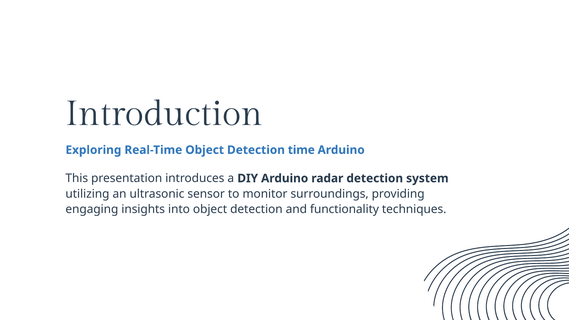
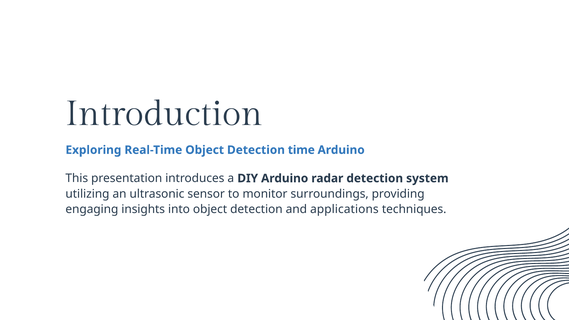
functionality: functionality -> applications (344, 209)
